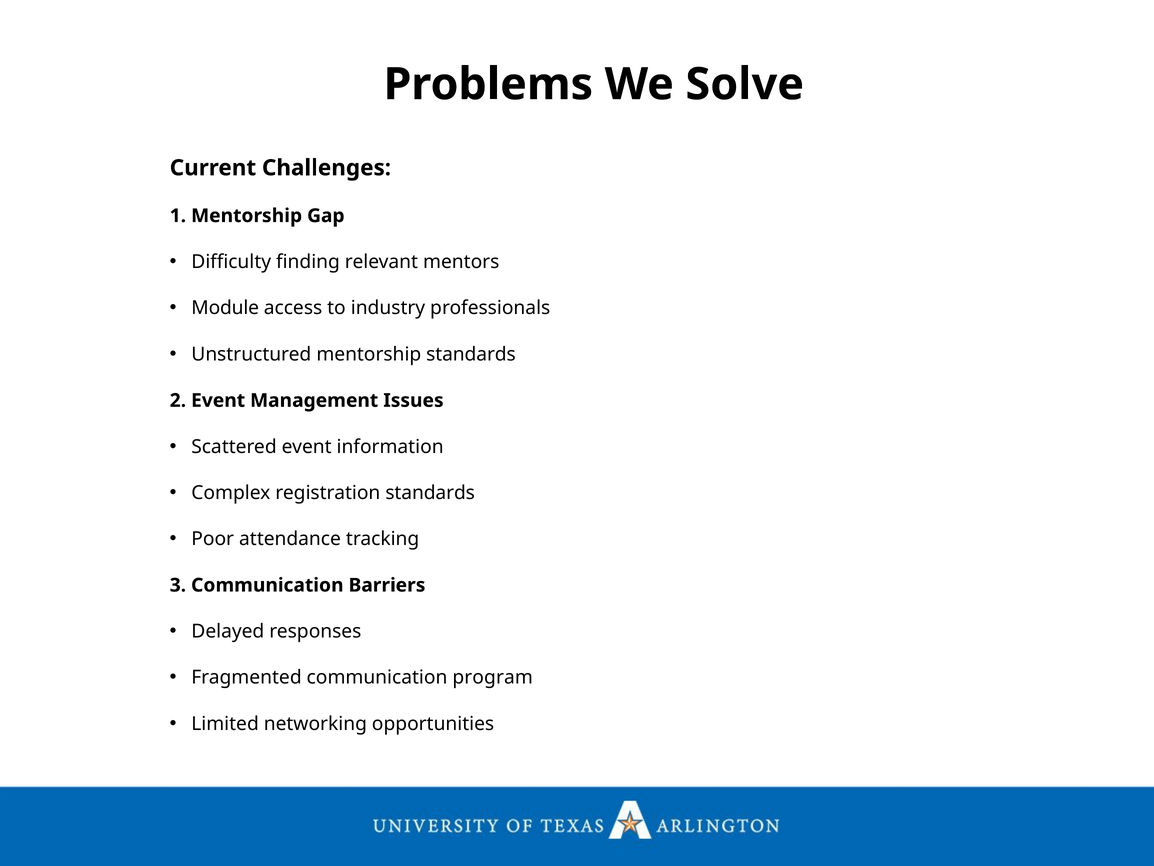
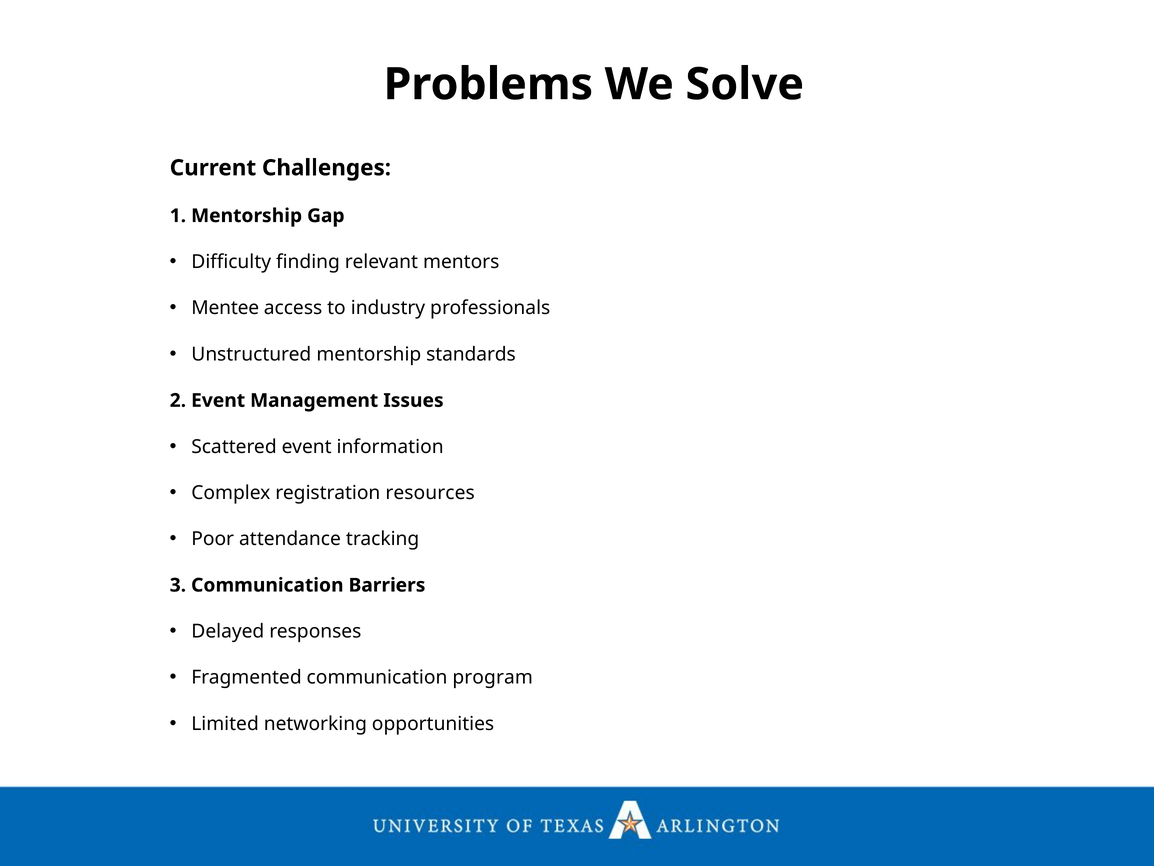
Module: Module -> Mentee (225, 308)
registration standards: standards -> resources (430, 493)
